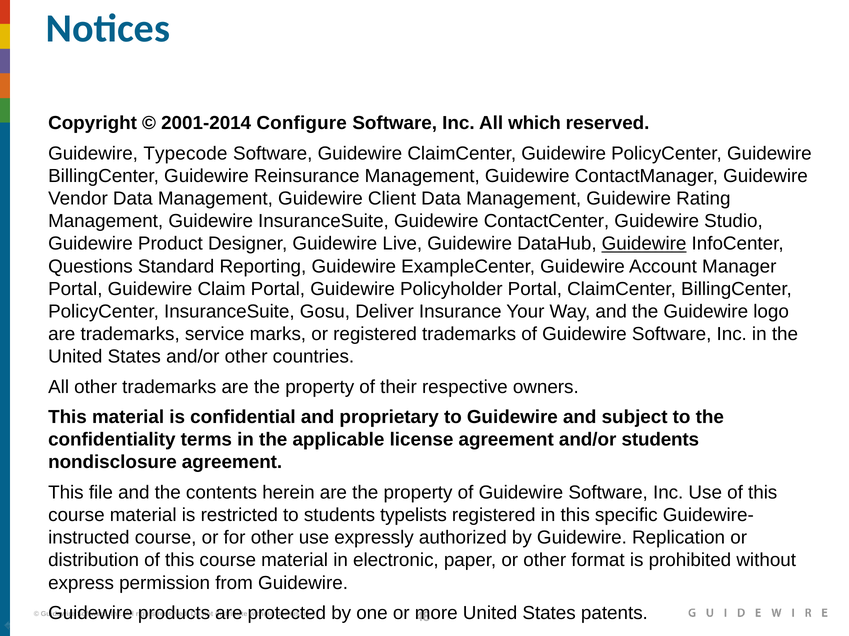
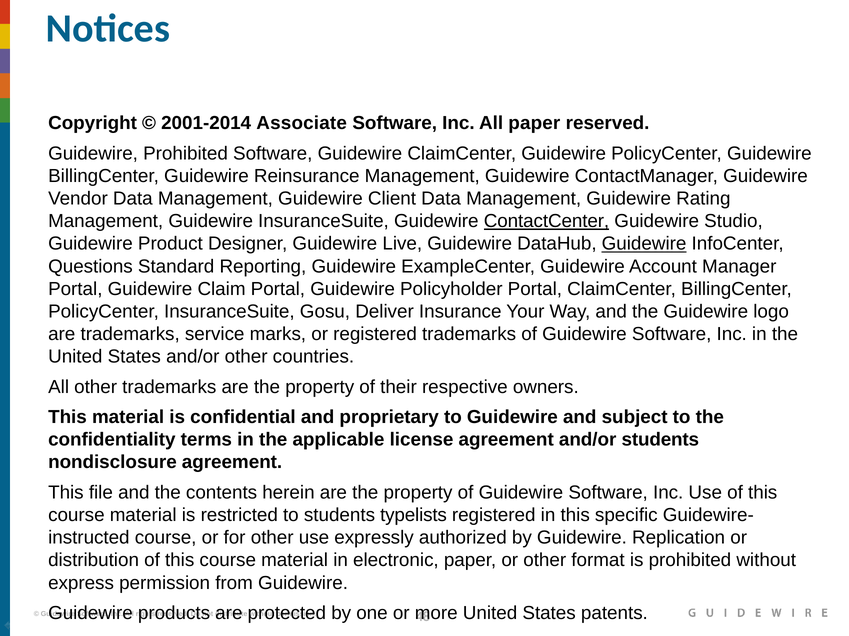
Configure: Configure -> Associate (302, 123)
All which: which -> paper (534, 123)
Guidewire Typecode: Typecode -> Prohibited (186, 154)
ContactCenter underline: none -> present (546, 221)
